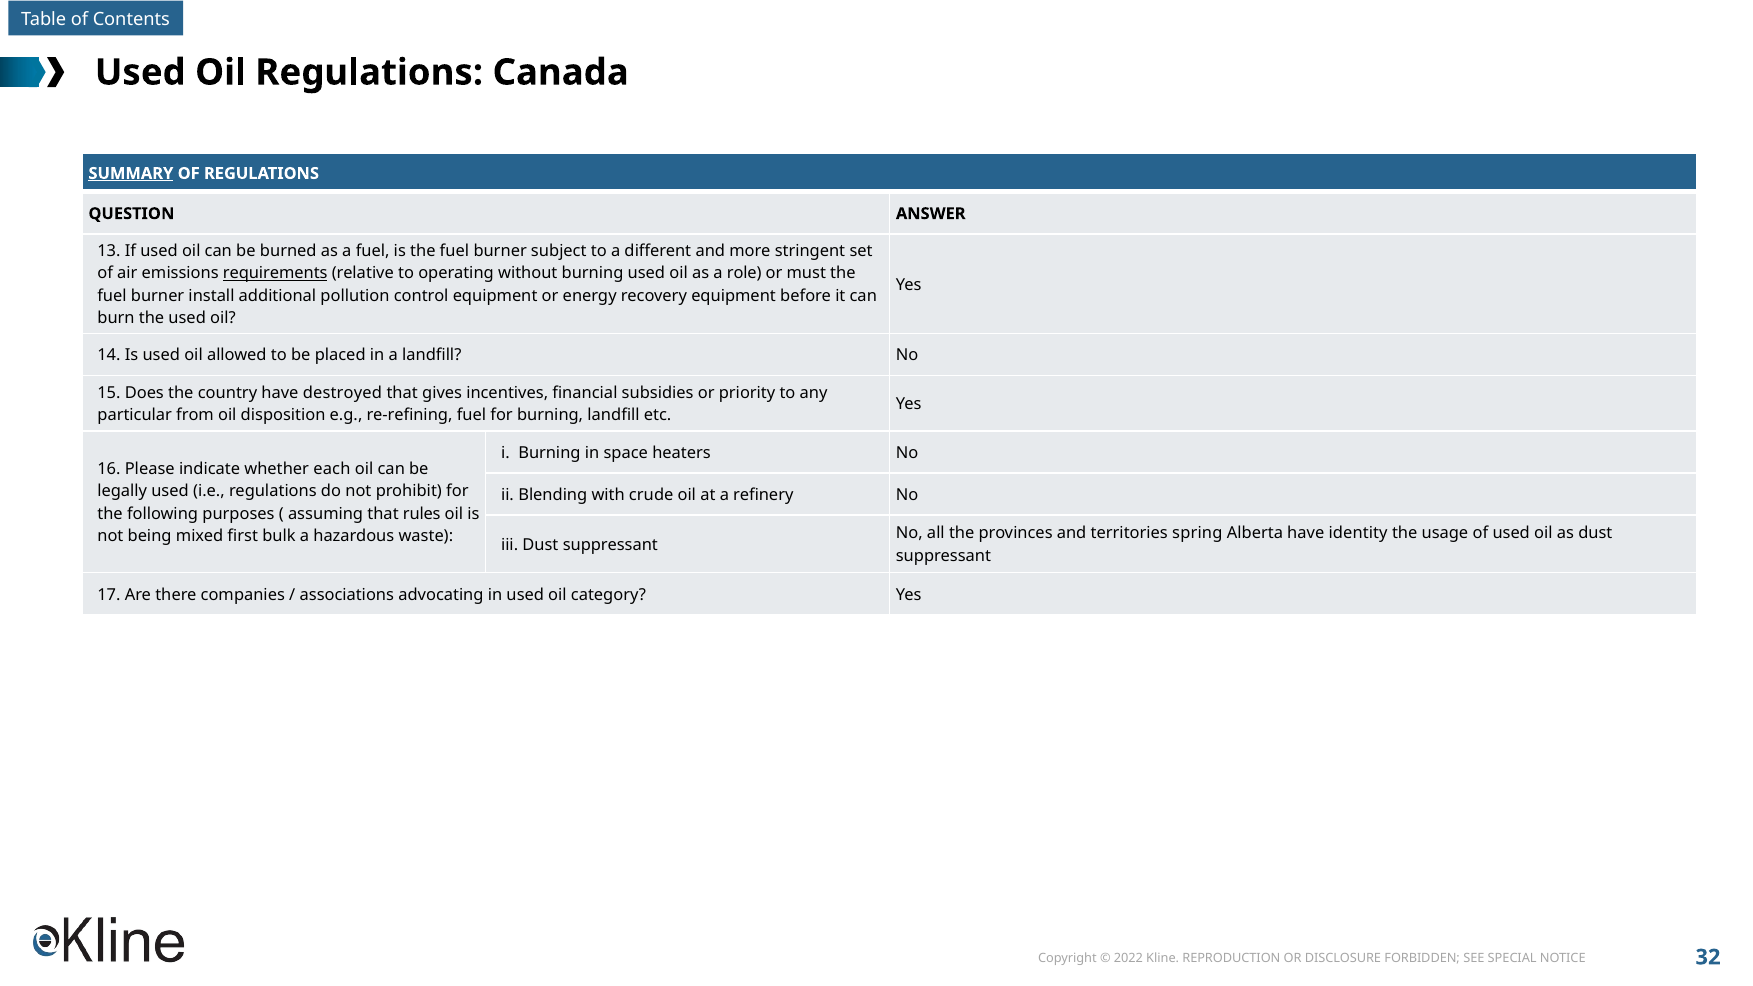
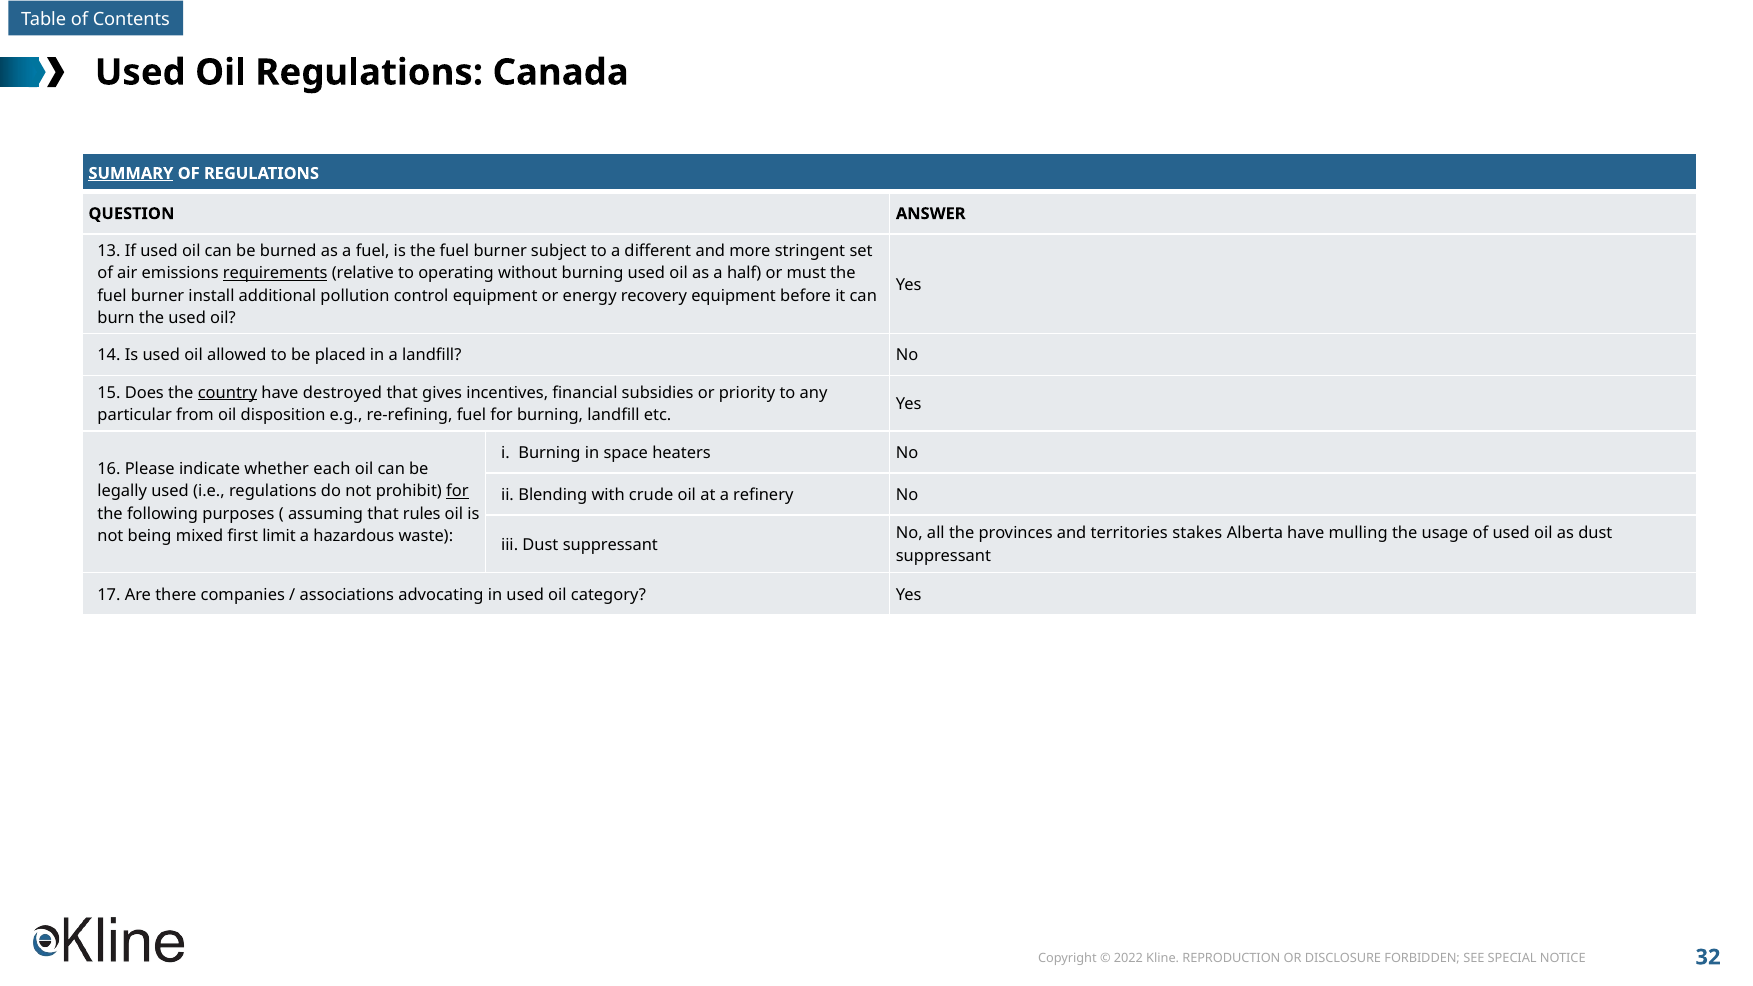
role: role -> half (744, 273)
country underline: none -> present (227, 393)
for underline: none -> present (457, 491)
spring: spring -> stakes (1197, 534)
identity: identity -> mulling (1358, 534)
bulk: bulk -> limit (279, 536)
